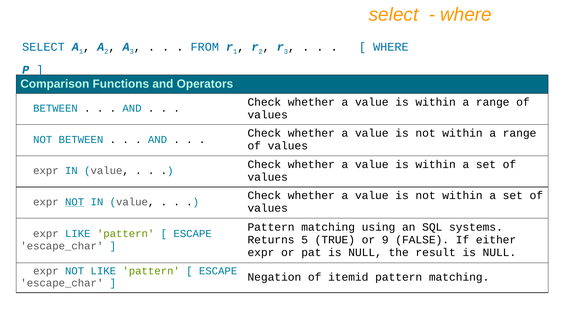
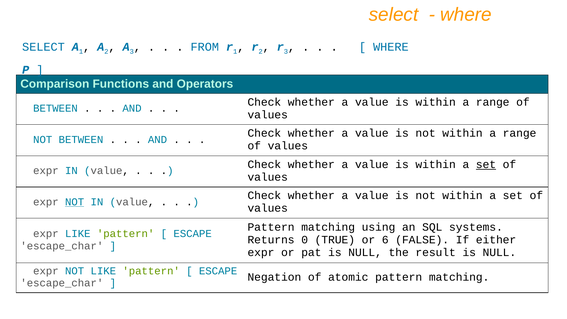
set underline: none -> present (486, 164)
5: 5 -> 0 (305, 240)
9: 9 -> 6 (385, 240)
itemid: itemid -> atomic (348, 277)
